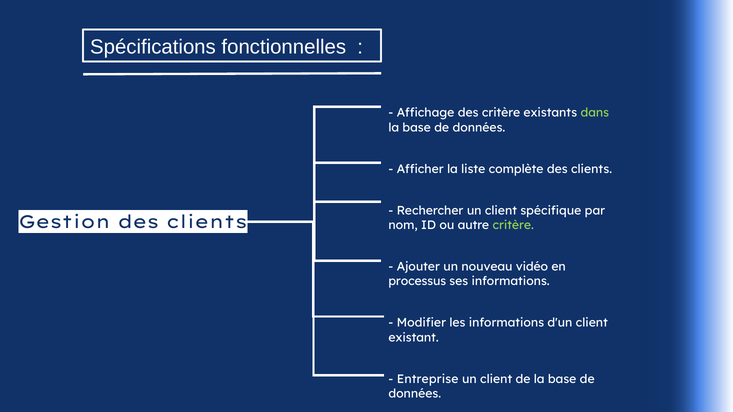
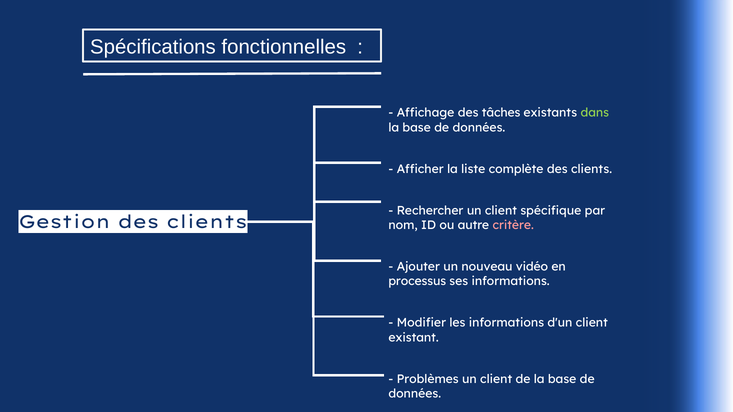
des critère: critère -> tâches (501, 113)
critère colour: light green -> pink (513, 225)
Entreprise: Entreprise -> Problèmes (428, 379)
